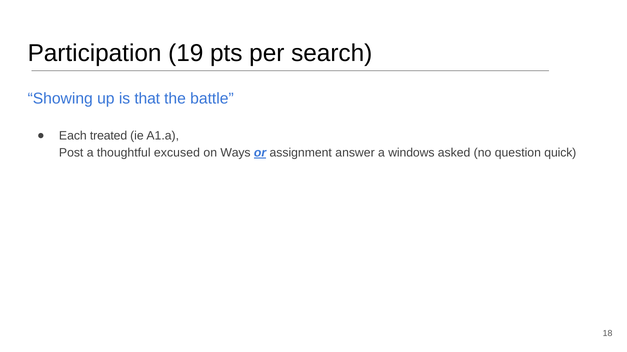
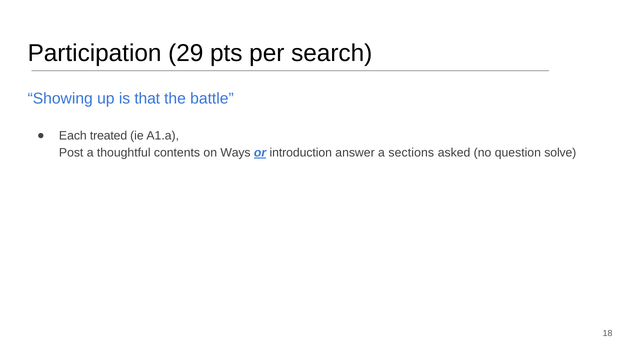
19: 19 -> 29 (186, 53)
excused: excused -> contents (177, 153)
assignment: assignment -> introduction (301, 153)
windows: windows -> sections (411, 153)
quick: quick -> solve (560, 153)
